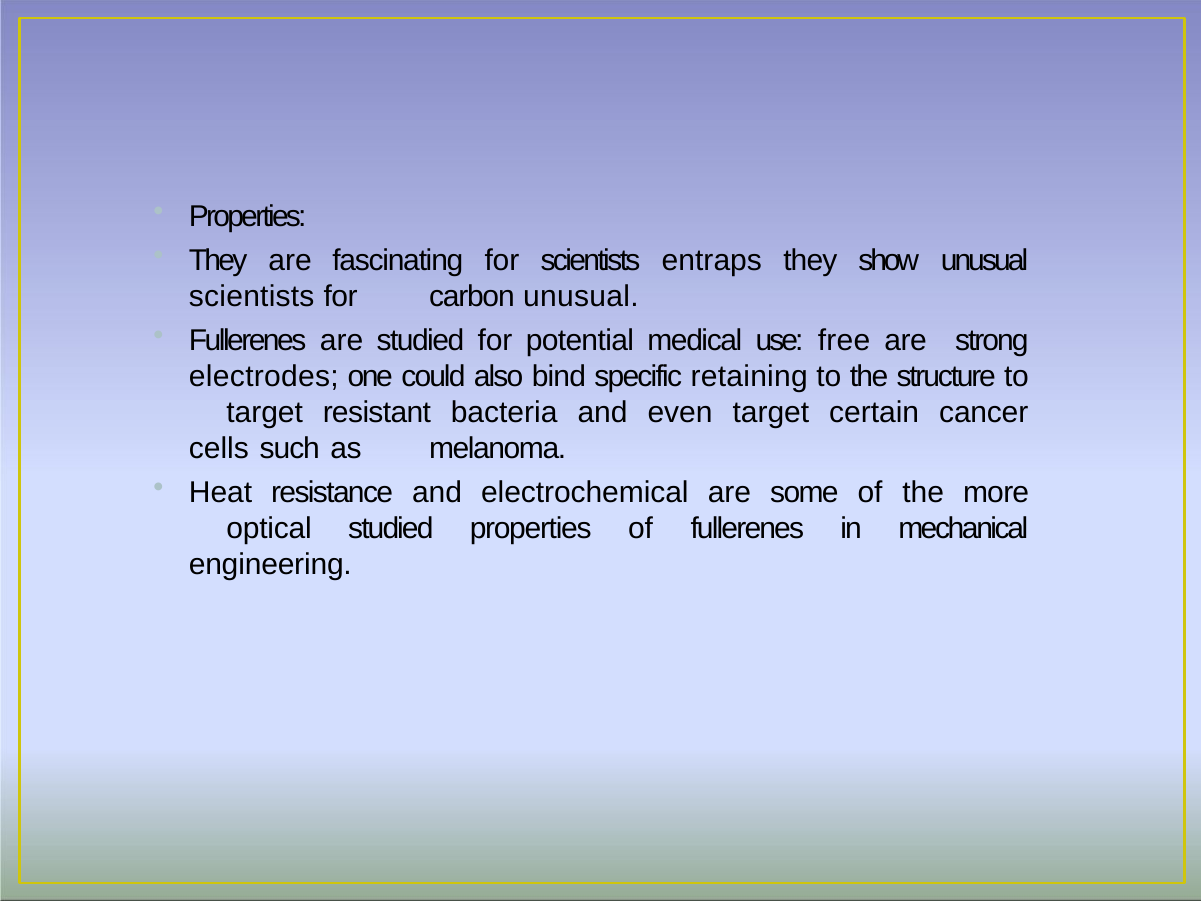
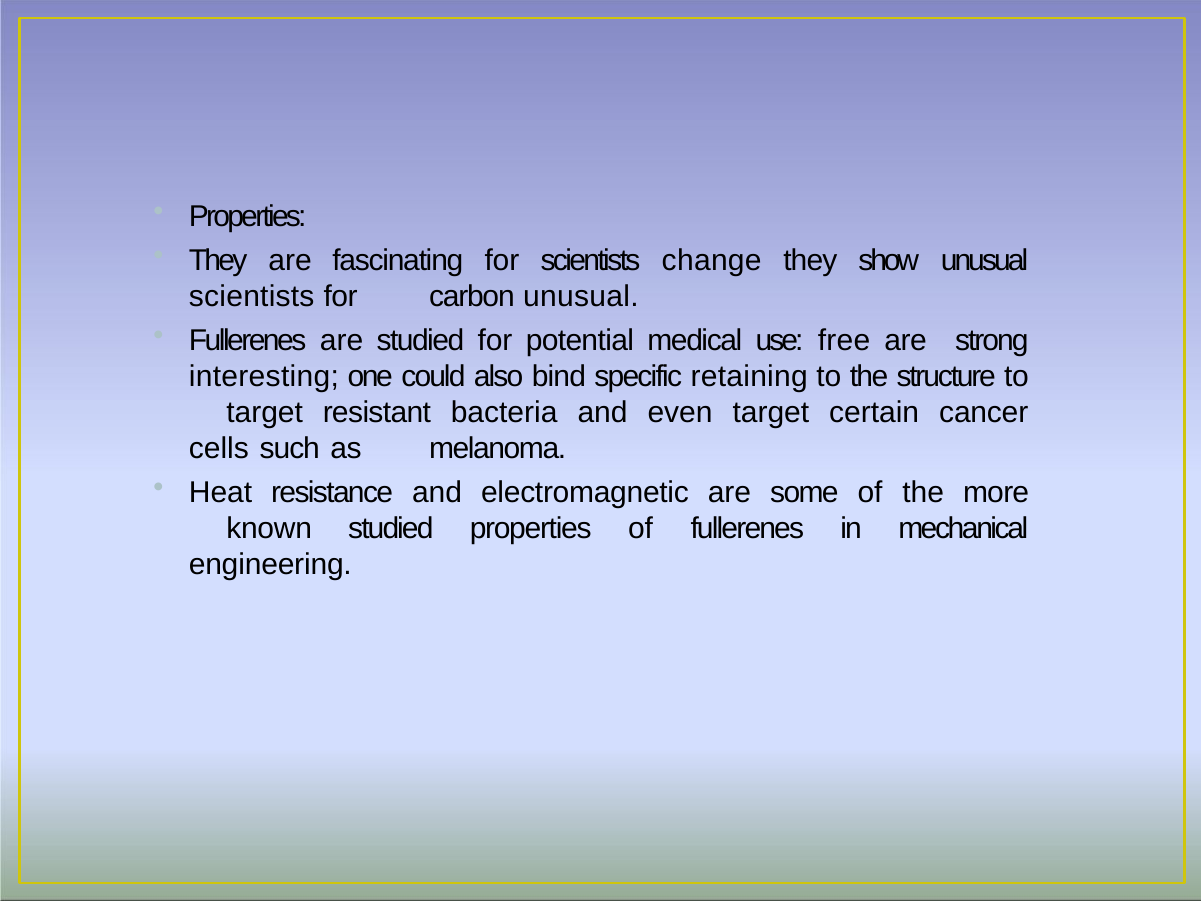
entraps: entraps -> change (712, 260)
electrodes: electrodes -> interesting (264, 376)
electrochemical: electrochemical -> electromagnetic (585, 492)
optical: optical -> known (269, 528)
